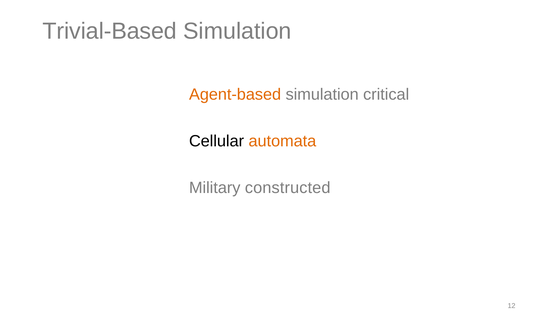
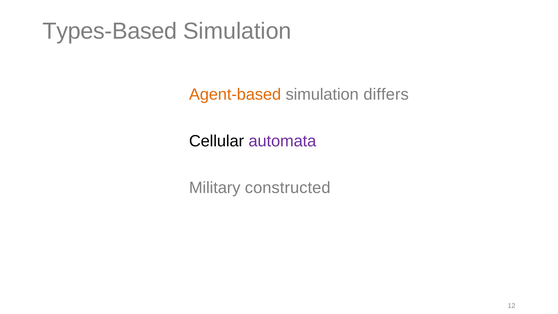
Trivial-Based: Trivial-Based -> Types-Based (110, 31)
critical: critical -> differs (386, 94)
automata colour: orange -> purple (282, 141)
